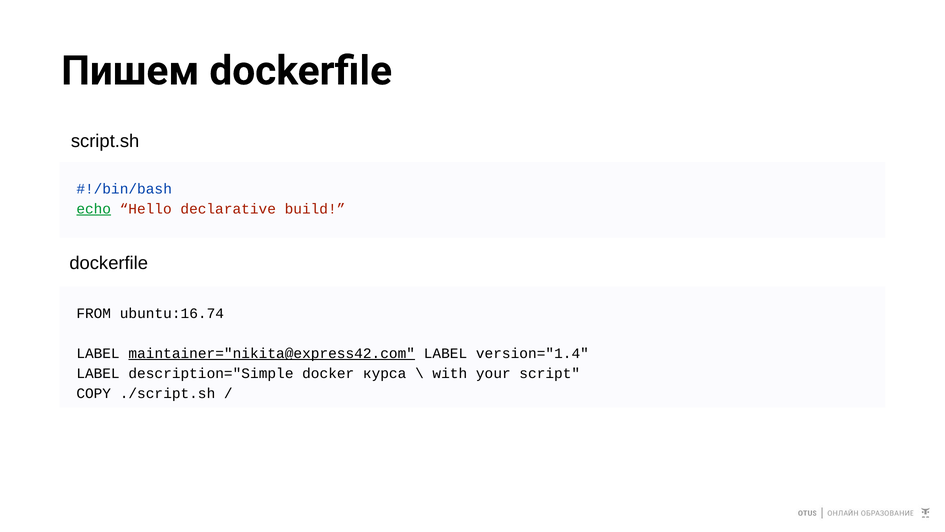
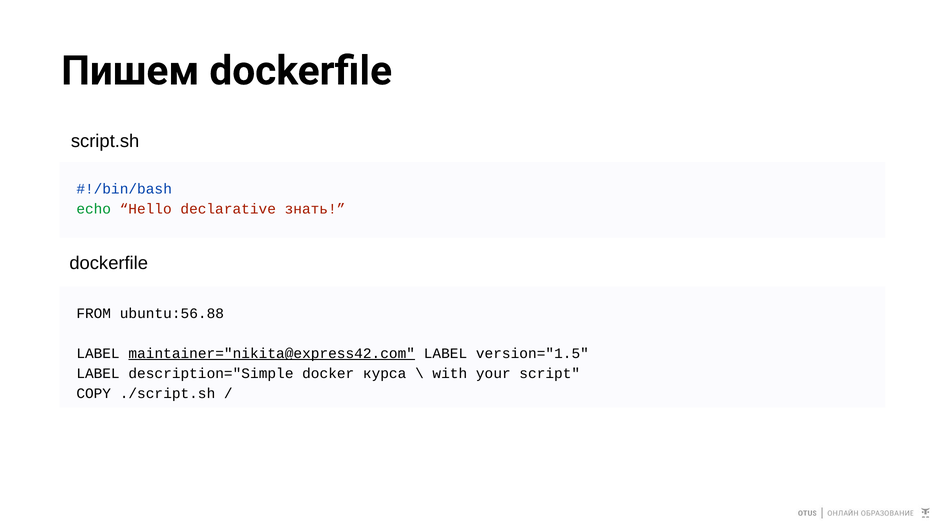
echo underline: present -> none (94, 209)
build: build -> знать (315, 209)
ubuntu:16.74: ubuntu:16.74 -> ubuntu:56.88 (172, 313)
version="1.4: version="1.4 -> version="1.5 (532, 353)
